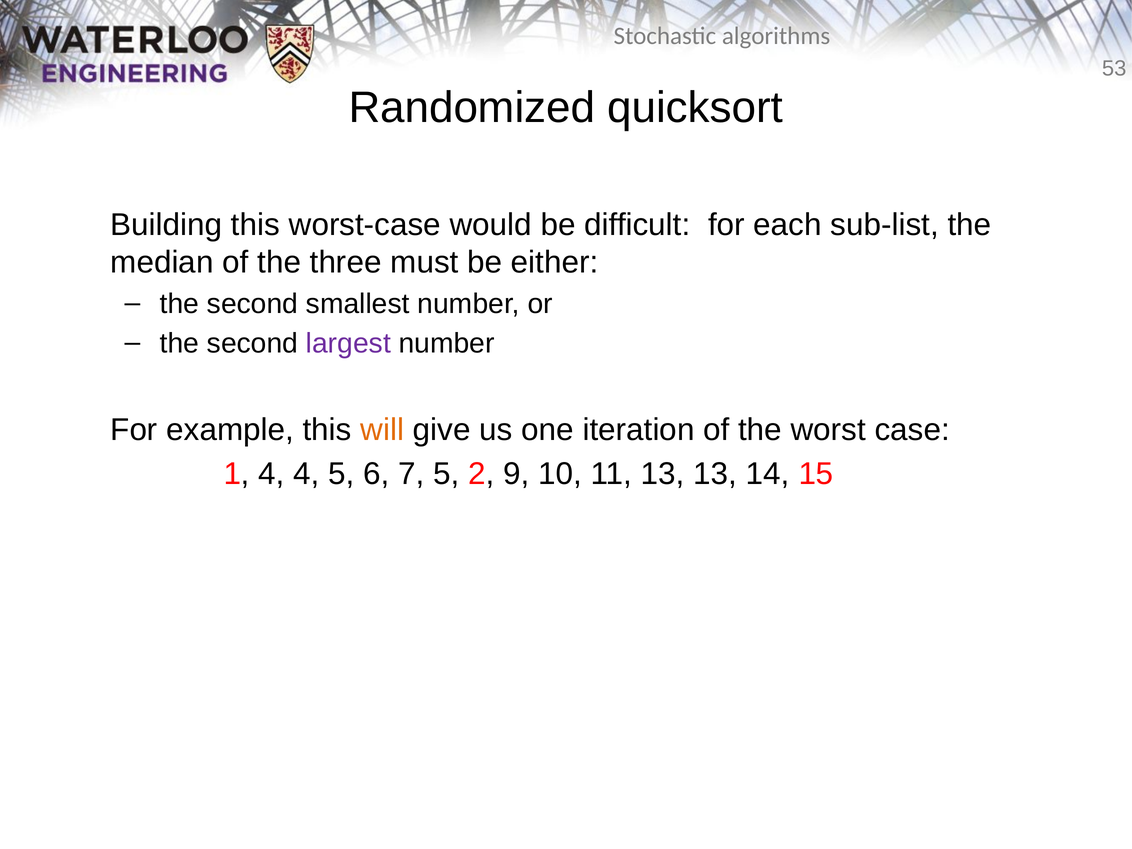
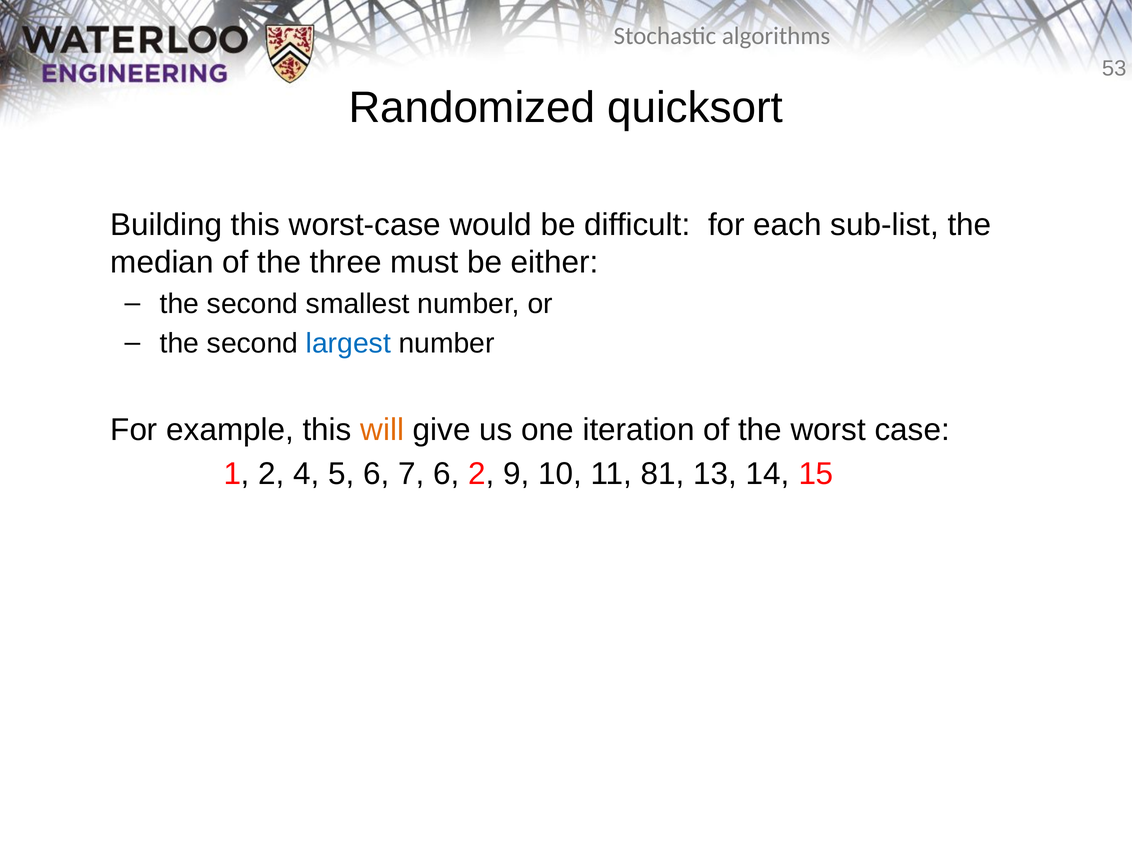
largest colour: purple -> blue (348, 343)
1 4: 4 -> 2 (271, 474)
7 5: 5 -> 6 (446, 474)
11 13: 13 -> 81 (663, 474)
